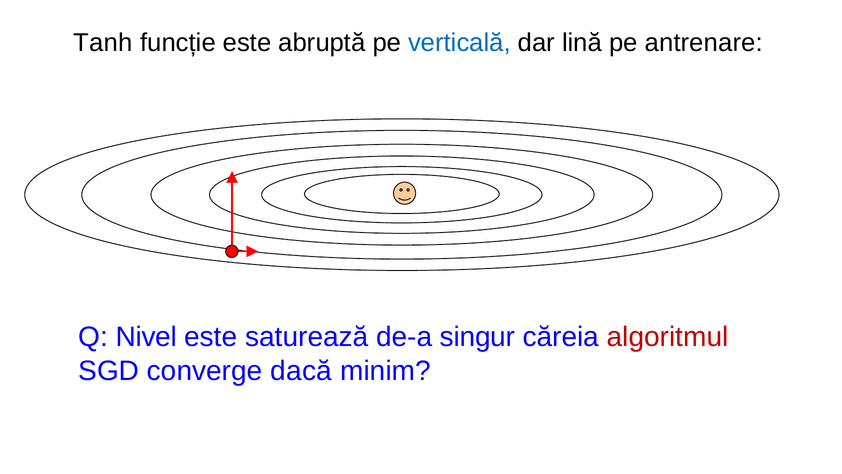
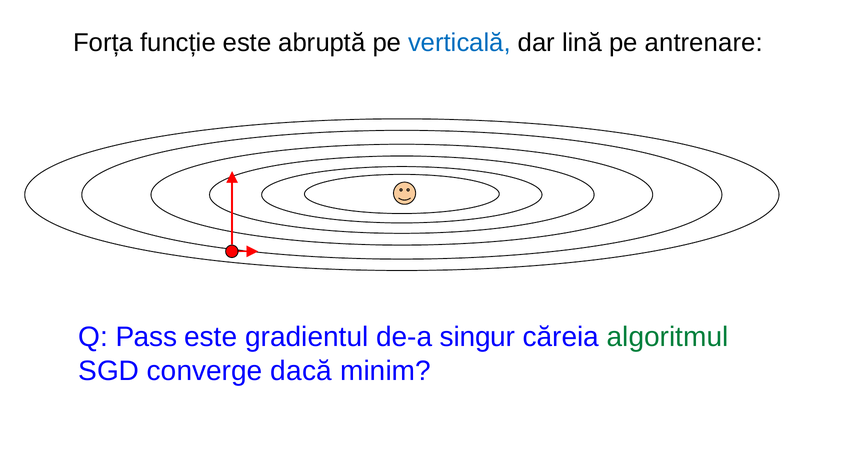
Tanh: Tanh -> Forța (103, 43)
Nivel: Nivel -> Pass (146, 337)
saturează: saturează -> gradientul (307, 337)
algoritmul colour: red -> green (668, 337)
